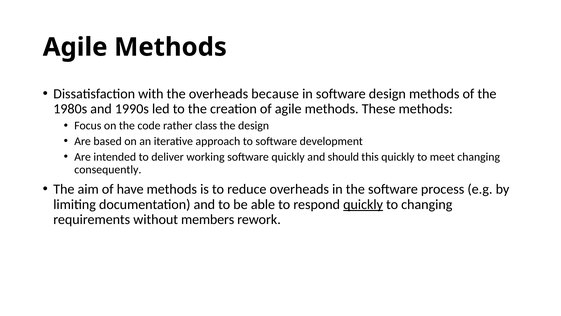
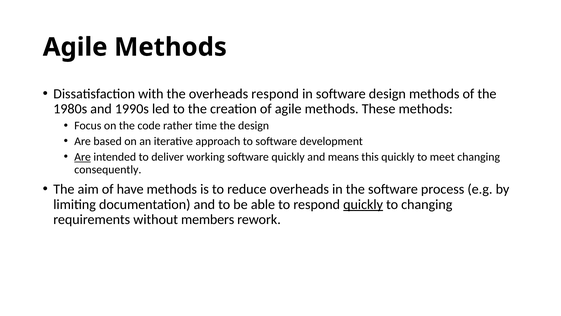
overheads because: because -> respond (275, 94)
class: class -> time (206, 126)
Are underline: none -> present (83, 157)
should: should -> means (343, 157)
